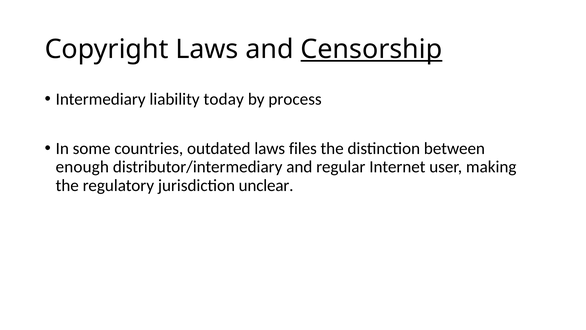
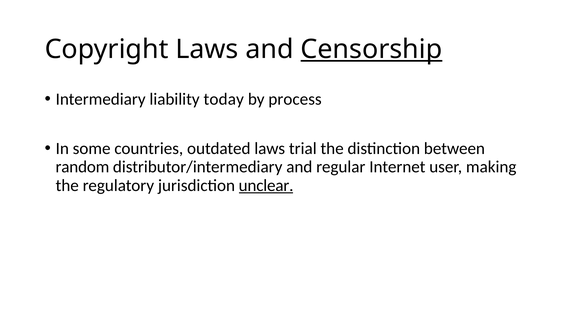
files: files -> trial (303, 148)
enough: enough -> random (82, 167)
unclear underline: none -> present (266, 185)
